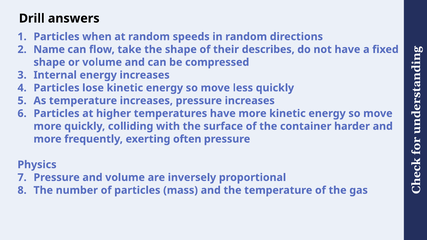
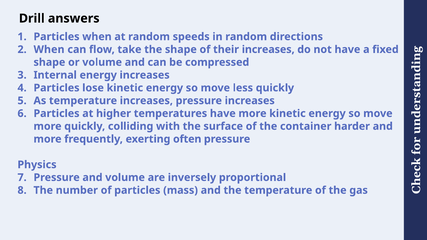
Name: Name -> When (49, 49)
their describes: describes -> increases (268, 49)
